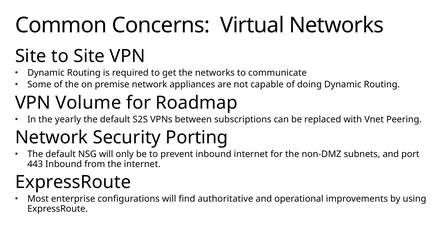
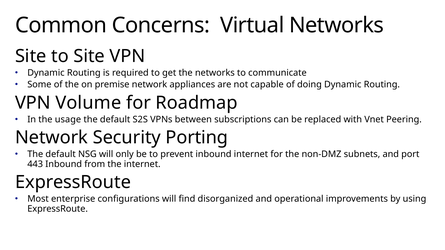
yearly: yearly -> usage (68, 120)
authoritative: authoritative -> disorganized (225, 199)
